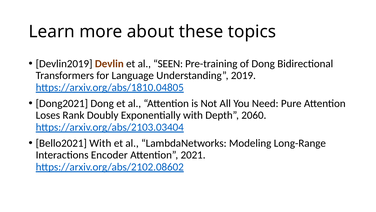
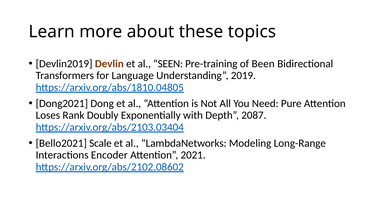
of Dong: Dong -> Been (263, 64)
2060: 2060 -> 2087 (254, 115)
Bello2021 With: With -> Scale (100, 143)
